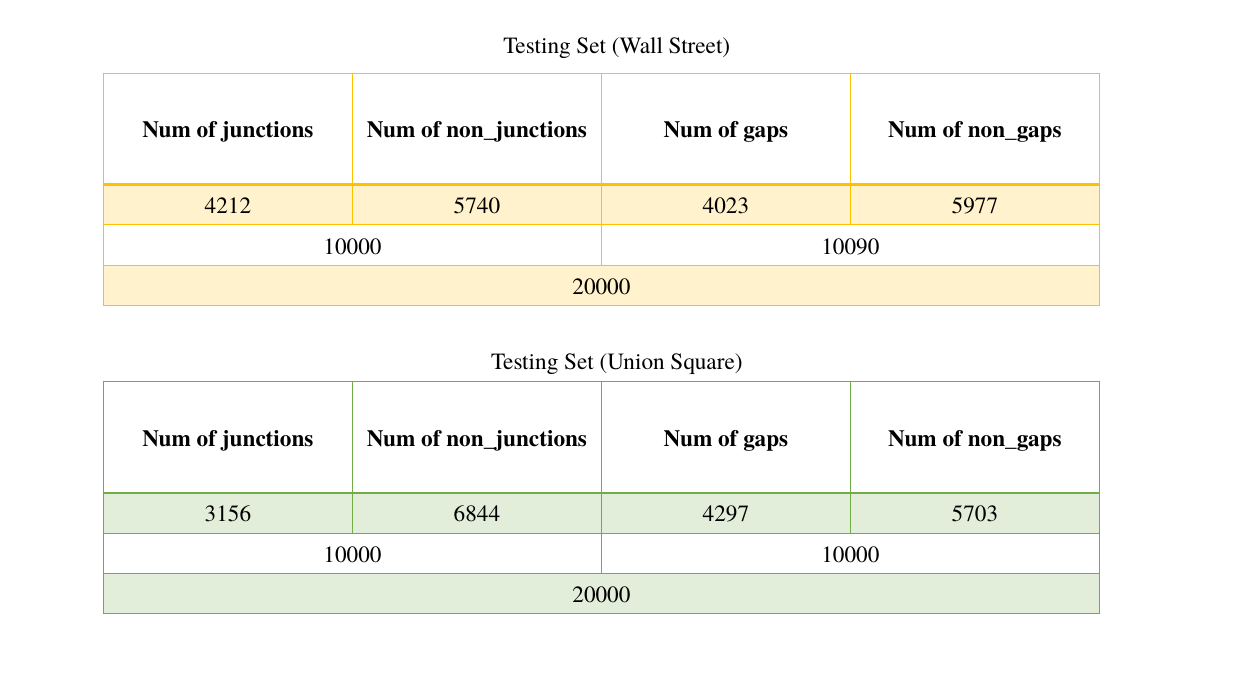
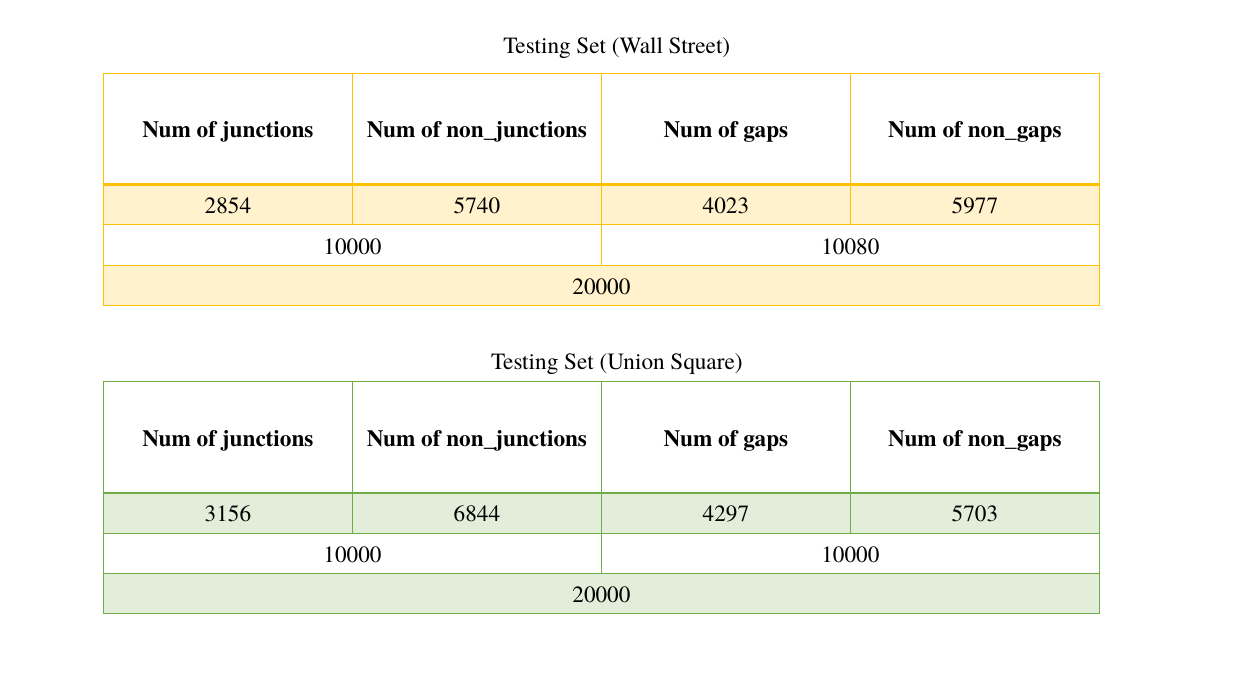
4212: 4212 -> 2854 (228, 206)
10090: 10090 -> 10080 (850, 246)
